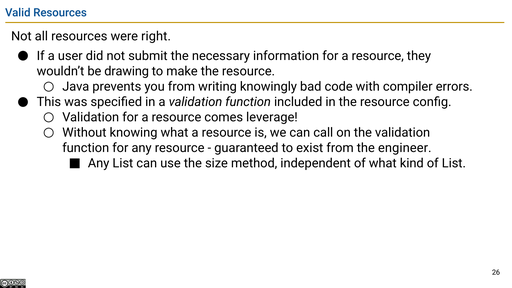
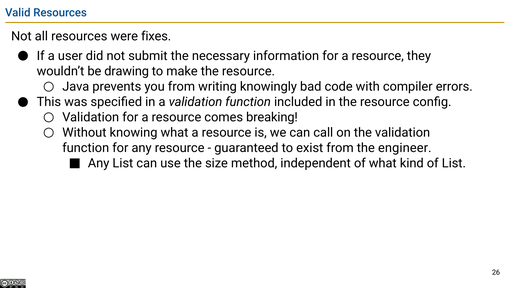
right: right -> fixes (156, 36)
leverage: leverage -> breaking (272, 117)
